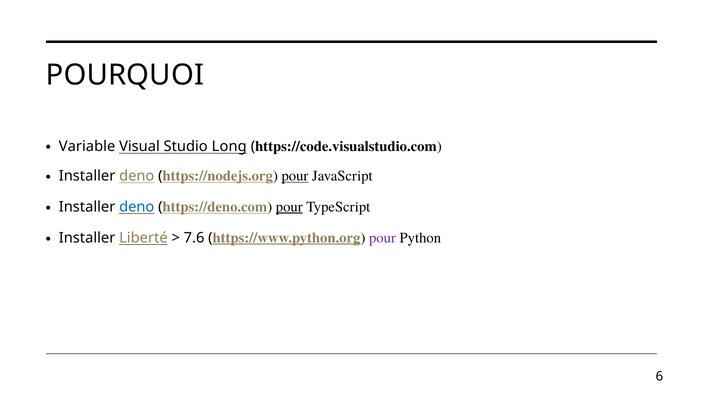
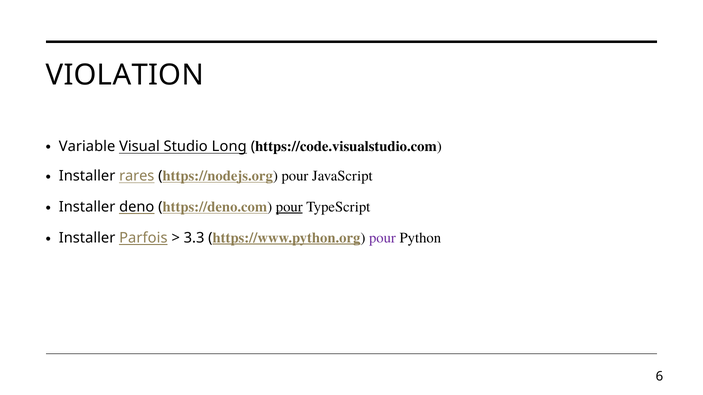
POURQUOI: POURQUOI -> VIOLATION (125, 75)
deno: deno -> rares (137, 176)
pour underline: present -> none (295, 176)
deno colour: blue -> black (137, 207)
Liberté: Liberté -> Parfois (143, 238)
7.6: 7.6 -> 3.3 (194, 238)
